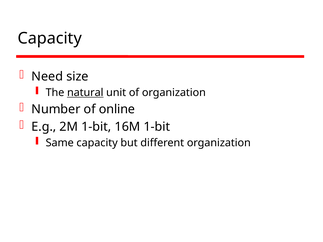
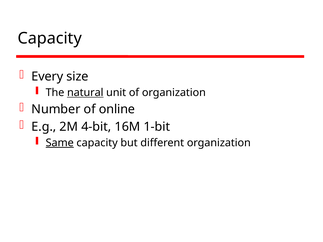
Need: Need -> Every (47, 77)
2M 1-bit: 1-bit -> 4-bit (96, 127)
Same underline: none -> present (60, 143)
